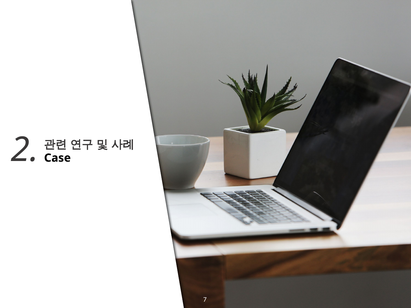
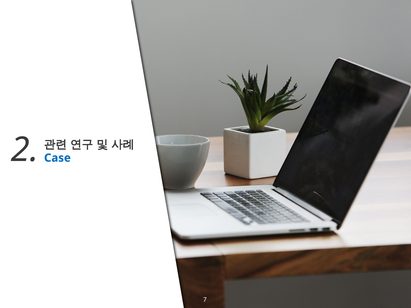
Case colour: black -> blue (57, 158)
